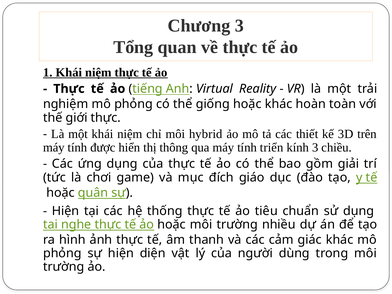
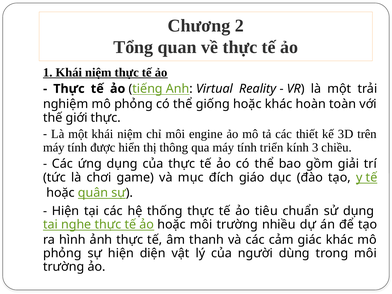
Chương 3: 3 -> 2 (239, 26)
hybrid: hybrid -> engine (206, 134)
